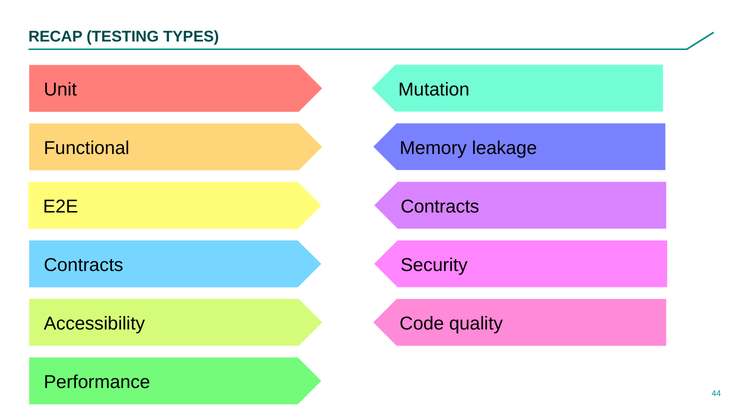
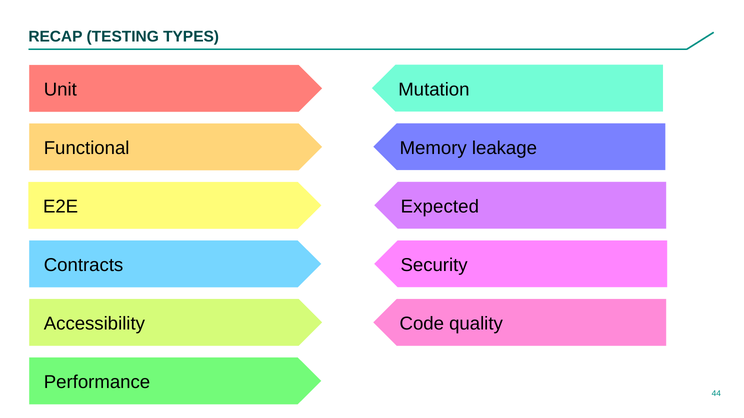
Contracts: Contracts -> Expected (440, 207)
